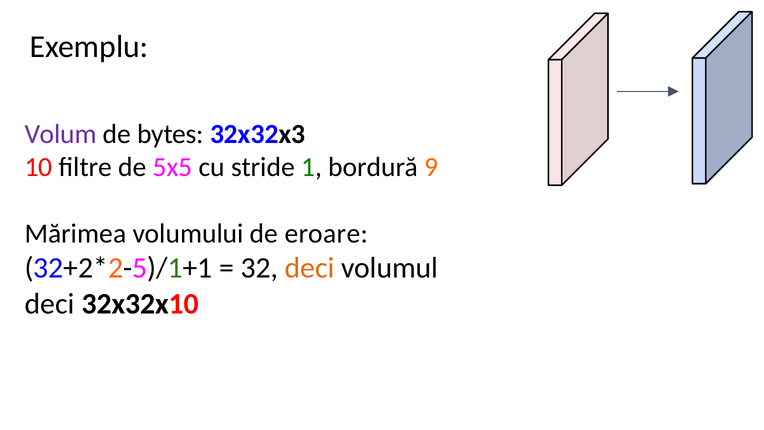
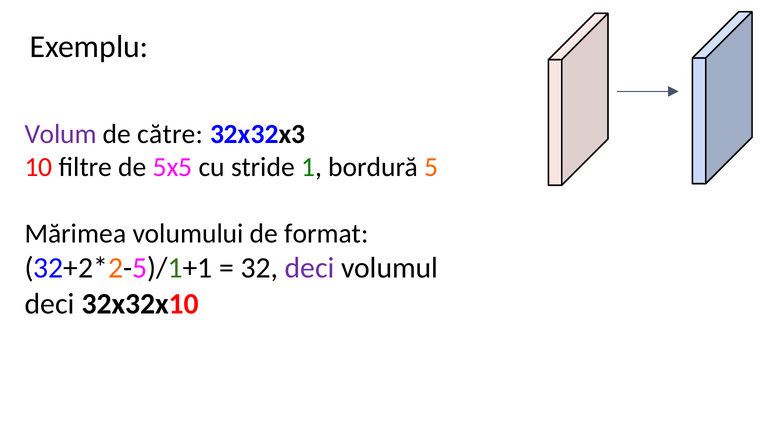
bytes: bytes -> către (170, 134)
9: 9 -> 5 (431, 167)
eroare: eroare -> format (326, 233)
deci colour: orange -> purple (310, 268)
